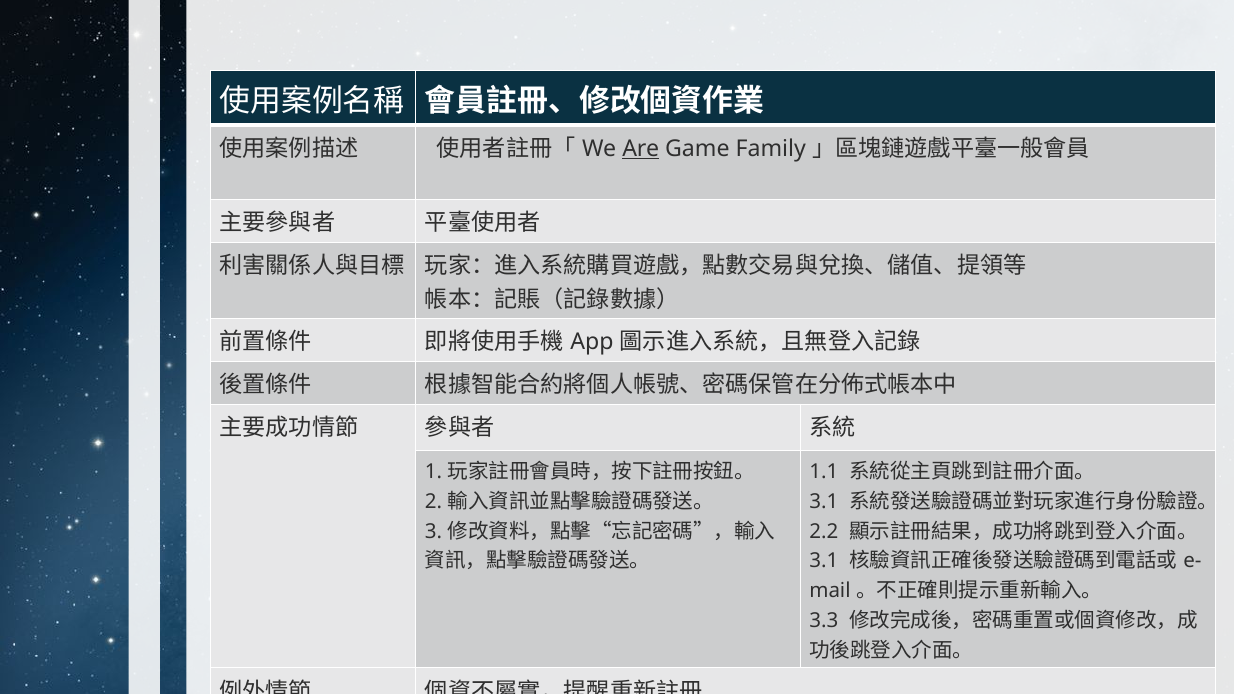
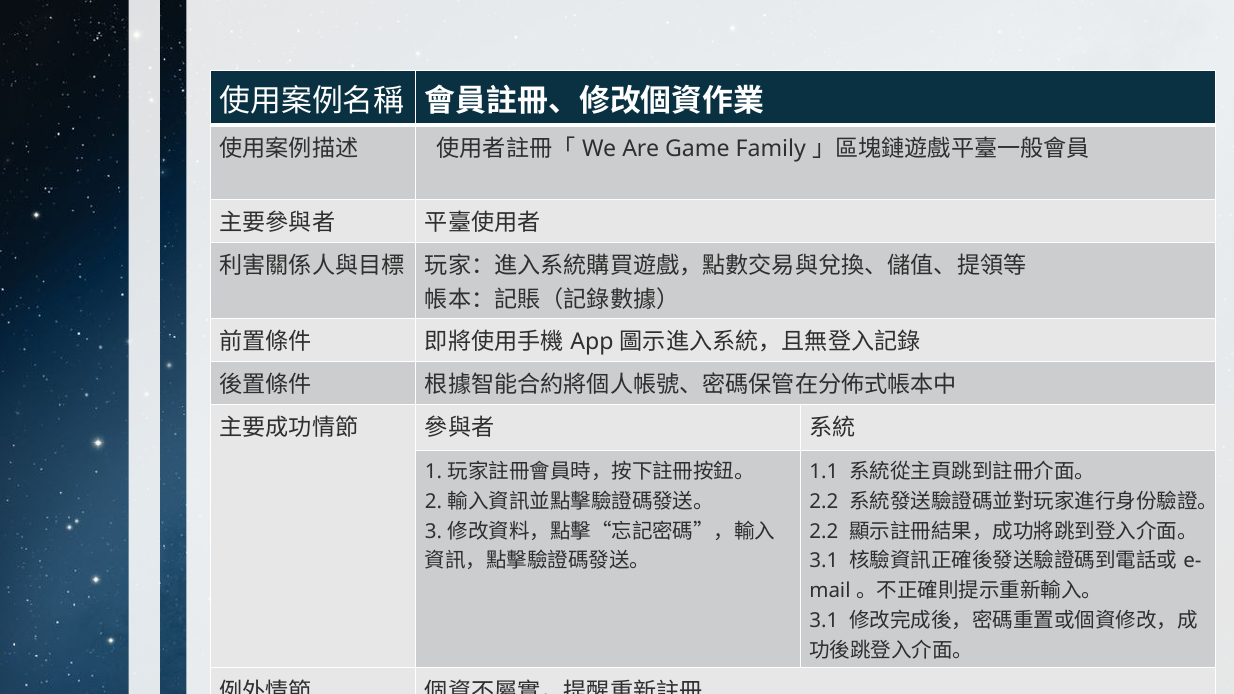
Are underline: present -> none (641, 149)
3.1: 3.1 -> 2.2 (824, 502)
3.3: 3.3 -> 3.1 (824, 621)
